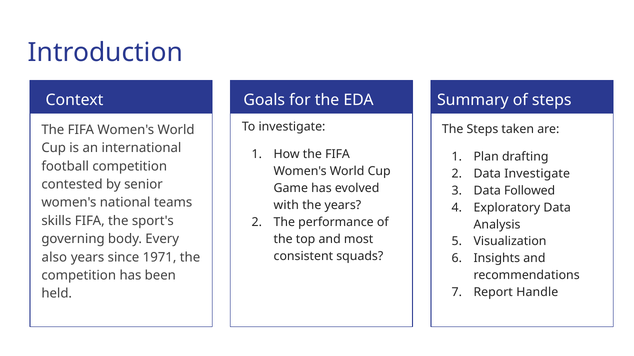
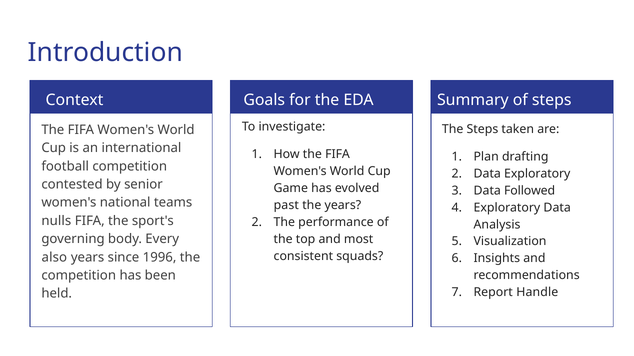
Data Investigate: Investigate -> Exploratory (537, 174)
with: with -> past (286, 206)
skills: skills -> nulls (56, 221)
1971: 1971 -> 1996 (160, 258)
